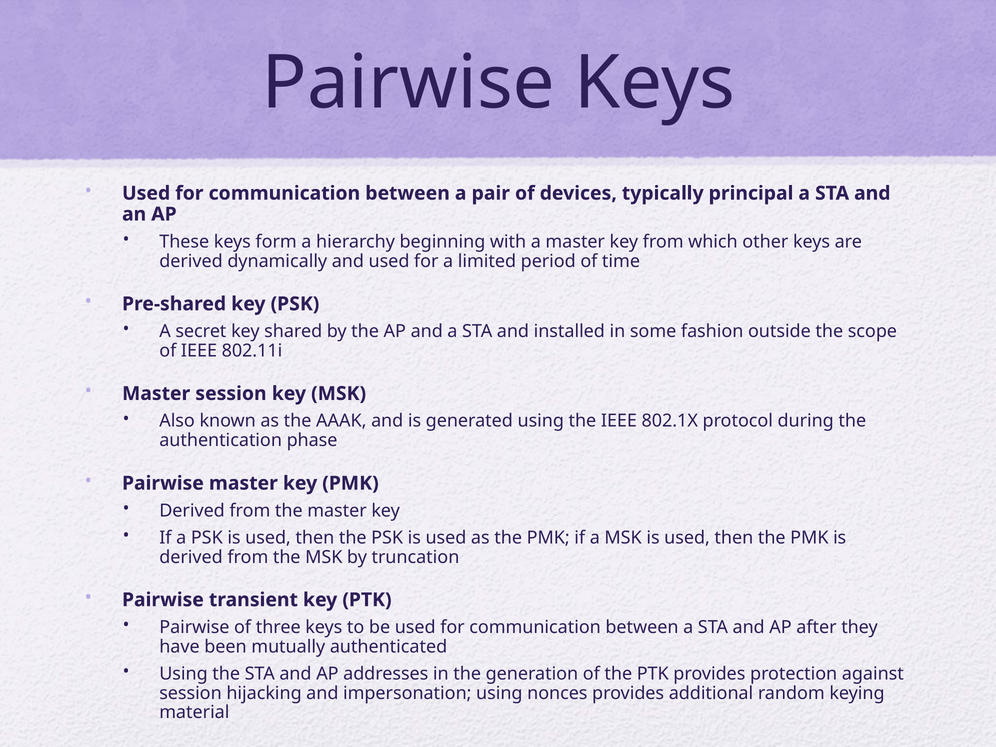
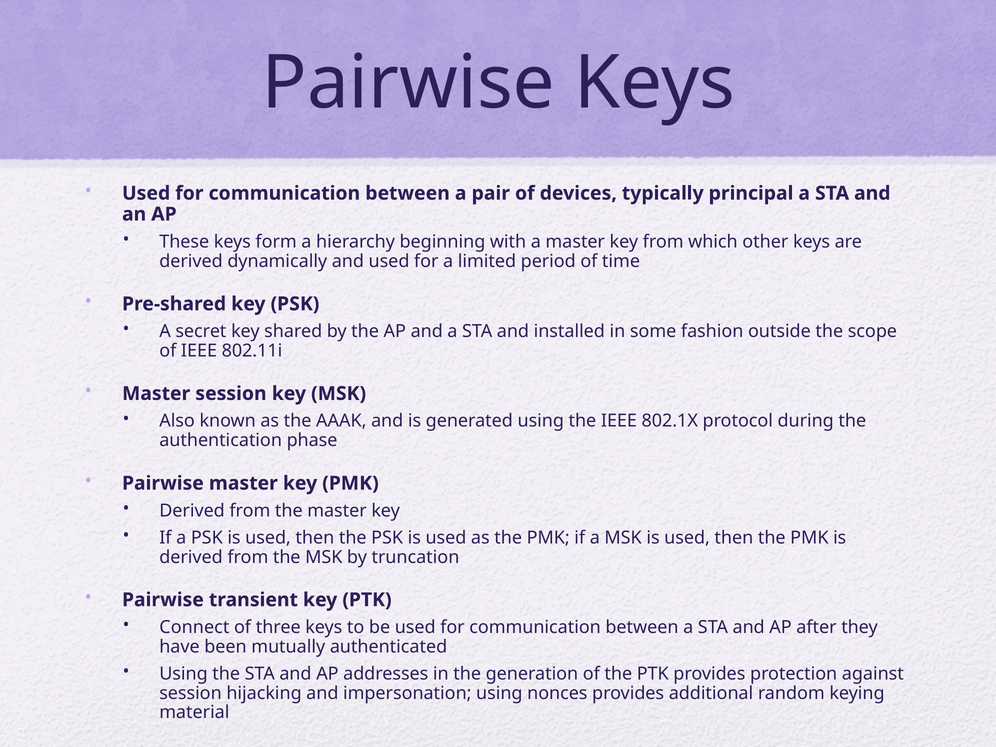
Pairwise: Pairwise -> Connect (194, 627)
